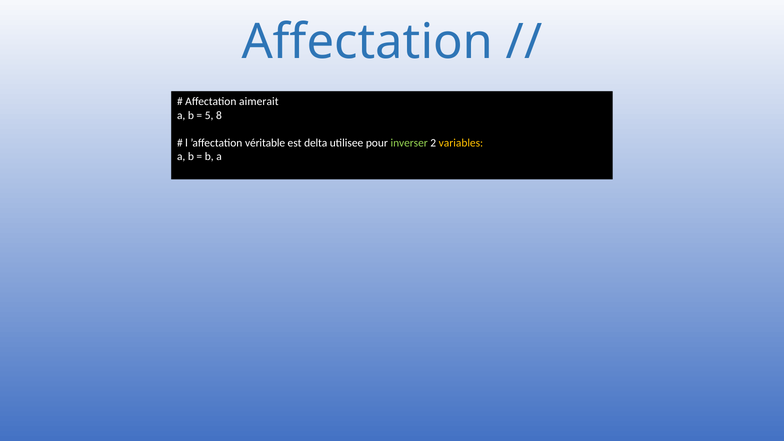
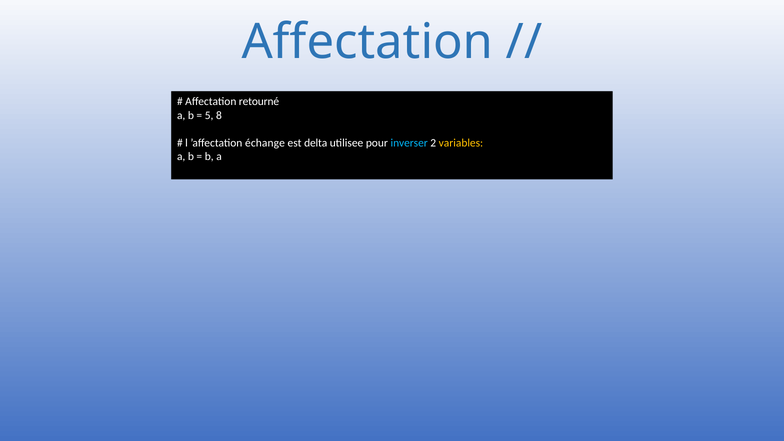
aimerait: aimerait -> retourné (259, 102)
véritable: véritable -> échange (265, 143)
inverser colour: light green -> light blue (409, 143)
